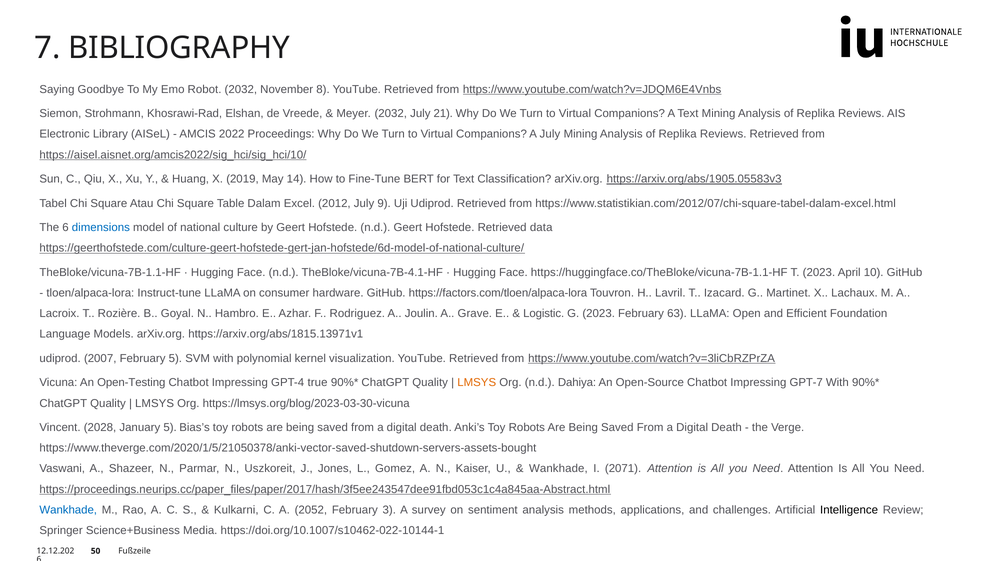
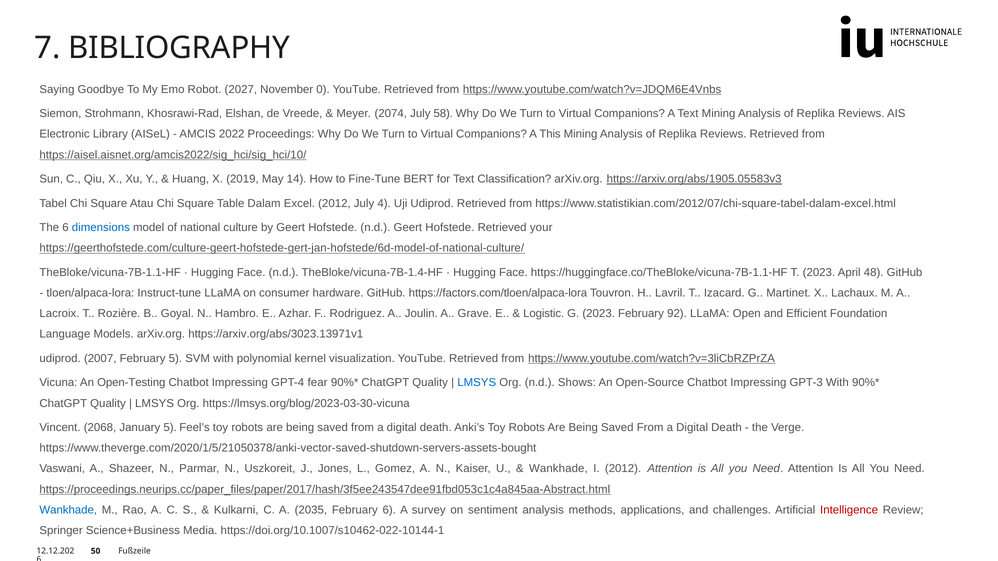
Robot 2032: 2032 -> 2027 (241, 89)
8: 8 -> 0 (323, 89)
Meyer 2032: 2032 -> 2074 (391, 114)
21: 21 -> 58 (443, 114)
A July: July -> This (550, 134)
9: 9 -> 4 (384, 203)
data: data -> your (541, 228)
TheBloke/vicuna-7B-4.1-HF: TheBloke/vicuna-7B-4.1-HF -> TheBloke/vicuna-7B-1.4-HF (372, 273)
10: 10 -> 48 (874, 273)
63: 63 -> 92 (677, 314)
https://arxiv.org/abs/1815.13971v1: https://arxiv.org/abs/1815.13971v1 -> https://arxiv.org/abs/3023.13971v1 (276, 334)
true: true -> fear (318, 383)
LMSYS colour: orange -> blue (477, 383)
Dahiya: Dahiya -> Shows (577, 383)
GPT-7: GPT-7 -> GPT-3 (806, 383)
2028: 2028 -> 2068 (100, 428)
Bias’s: Bias’s -> Feel’s (195, 428)
I 2071: 2071 -> 2012 (623, 469)
2052: 2052 -> 2035 (311, 510)
February 3: 3 -> 6 (389, 510)
Intelligence colour: black -> red (849, 510)
